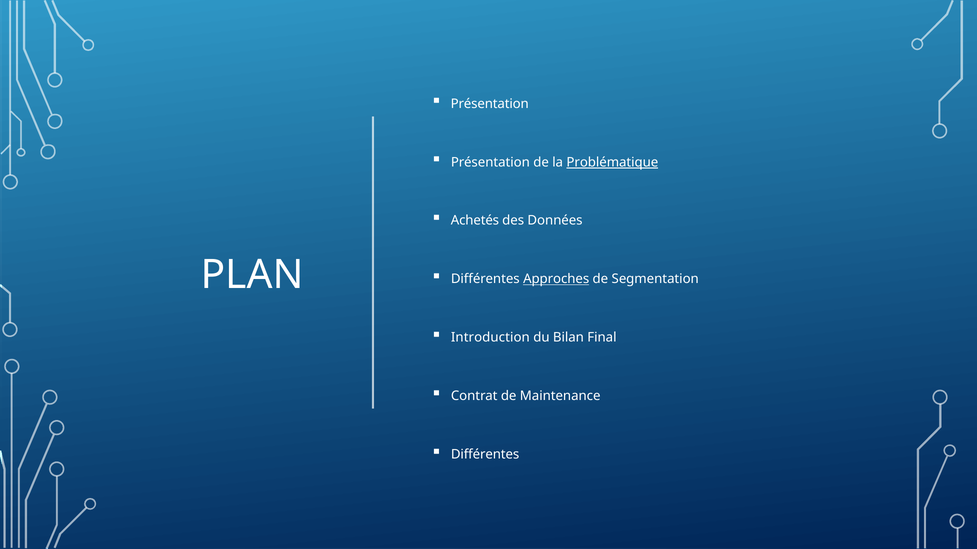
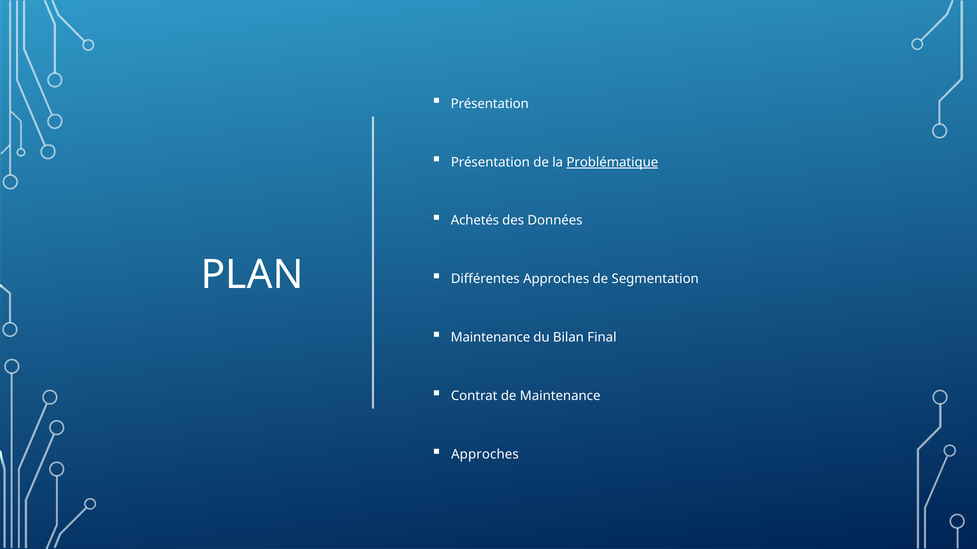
Approches underline: present -> none (556, 279)
Introduction: Introduction -> Maintenance (490, 338)
Différentes: Différentes -> Approches (485, 455)
